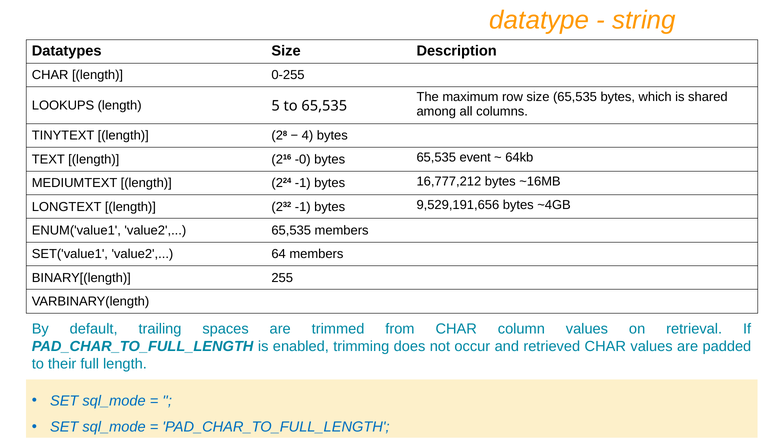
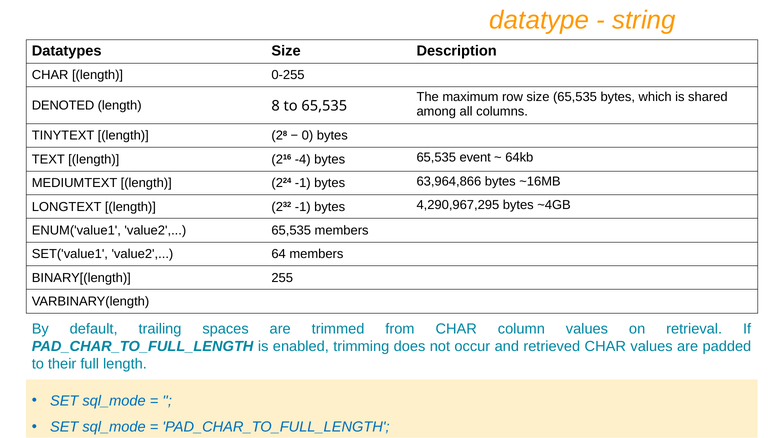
LOOKUPS: LOOKUPS -> DENOTED (63, 105)
5: 5 -> 8 (276, 106)
4: 4 -> 0 (308, 136)
-0: -0 -> -4 (303, 159)
16,777,212: 16,777,212 -> 63,964,866 (449, 181)
9,529,191,656: 9,529,191,656 -> 4,290,967,295 (458, 205)
